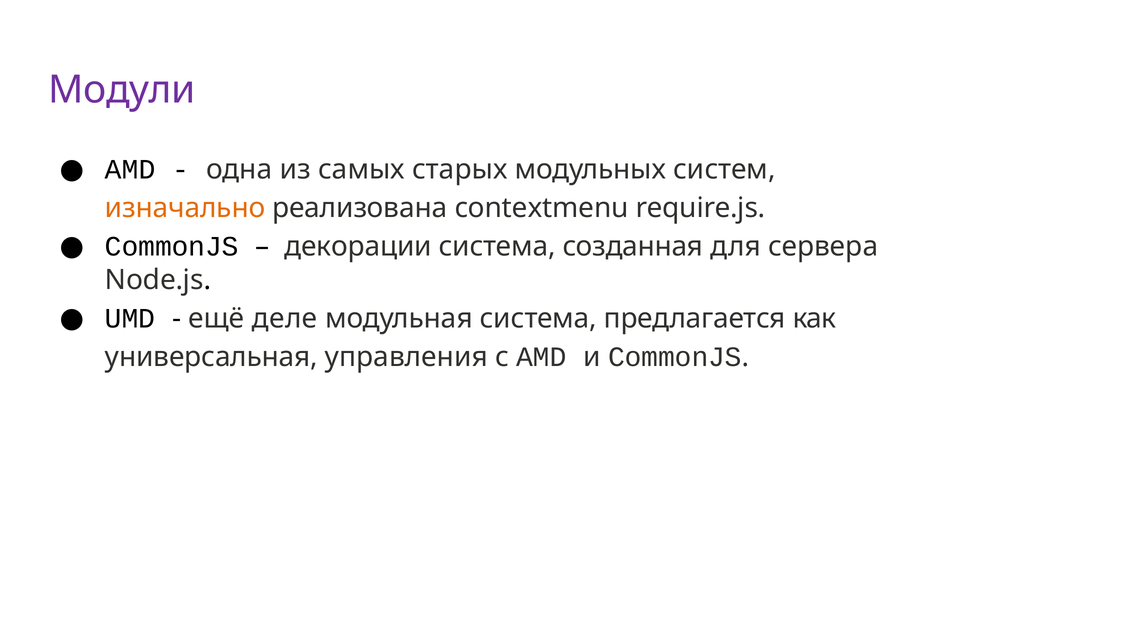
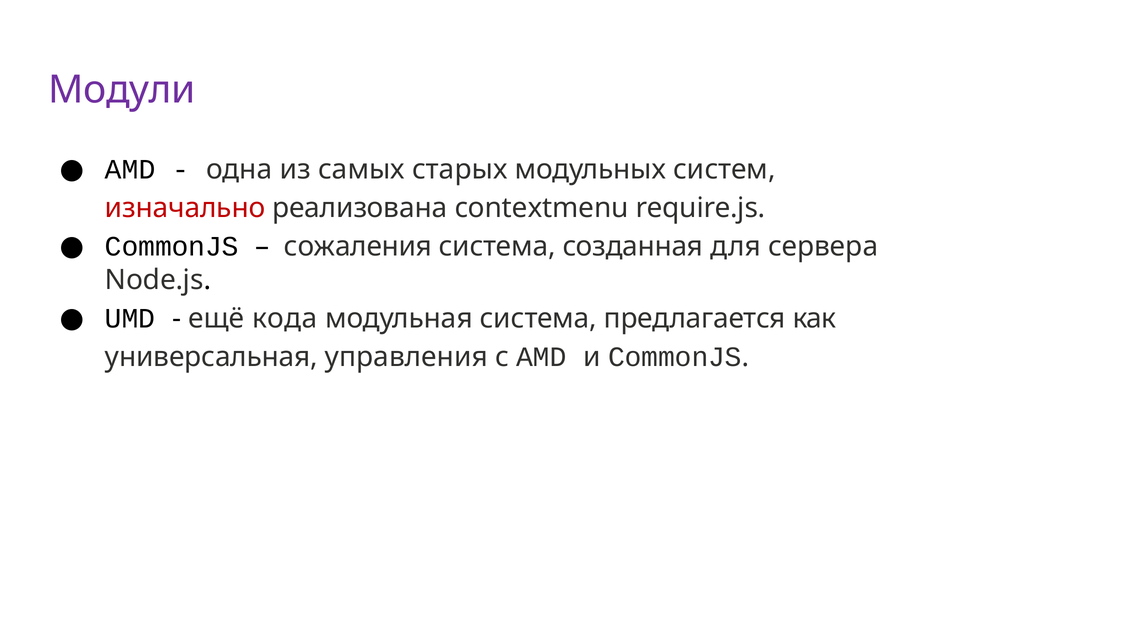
изначально colour: orange -> red (185, 208)
декорации: декорации -> сожаления (358, 247)
деле: деле -> кода (285, 319)
